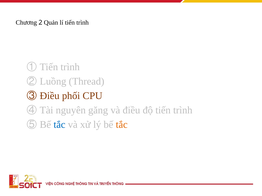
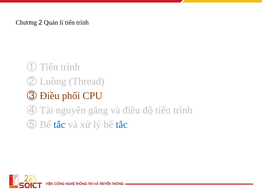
tắc colour: orange -> blue (122, 125)
